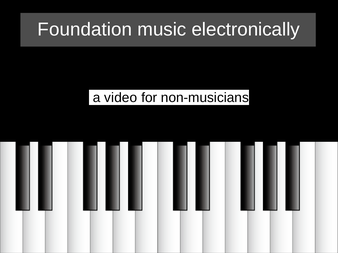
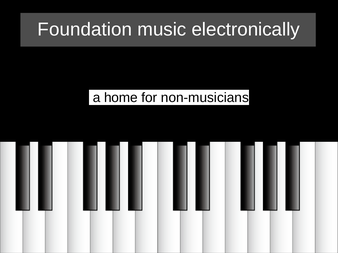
video: video -> home (121, 98)
